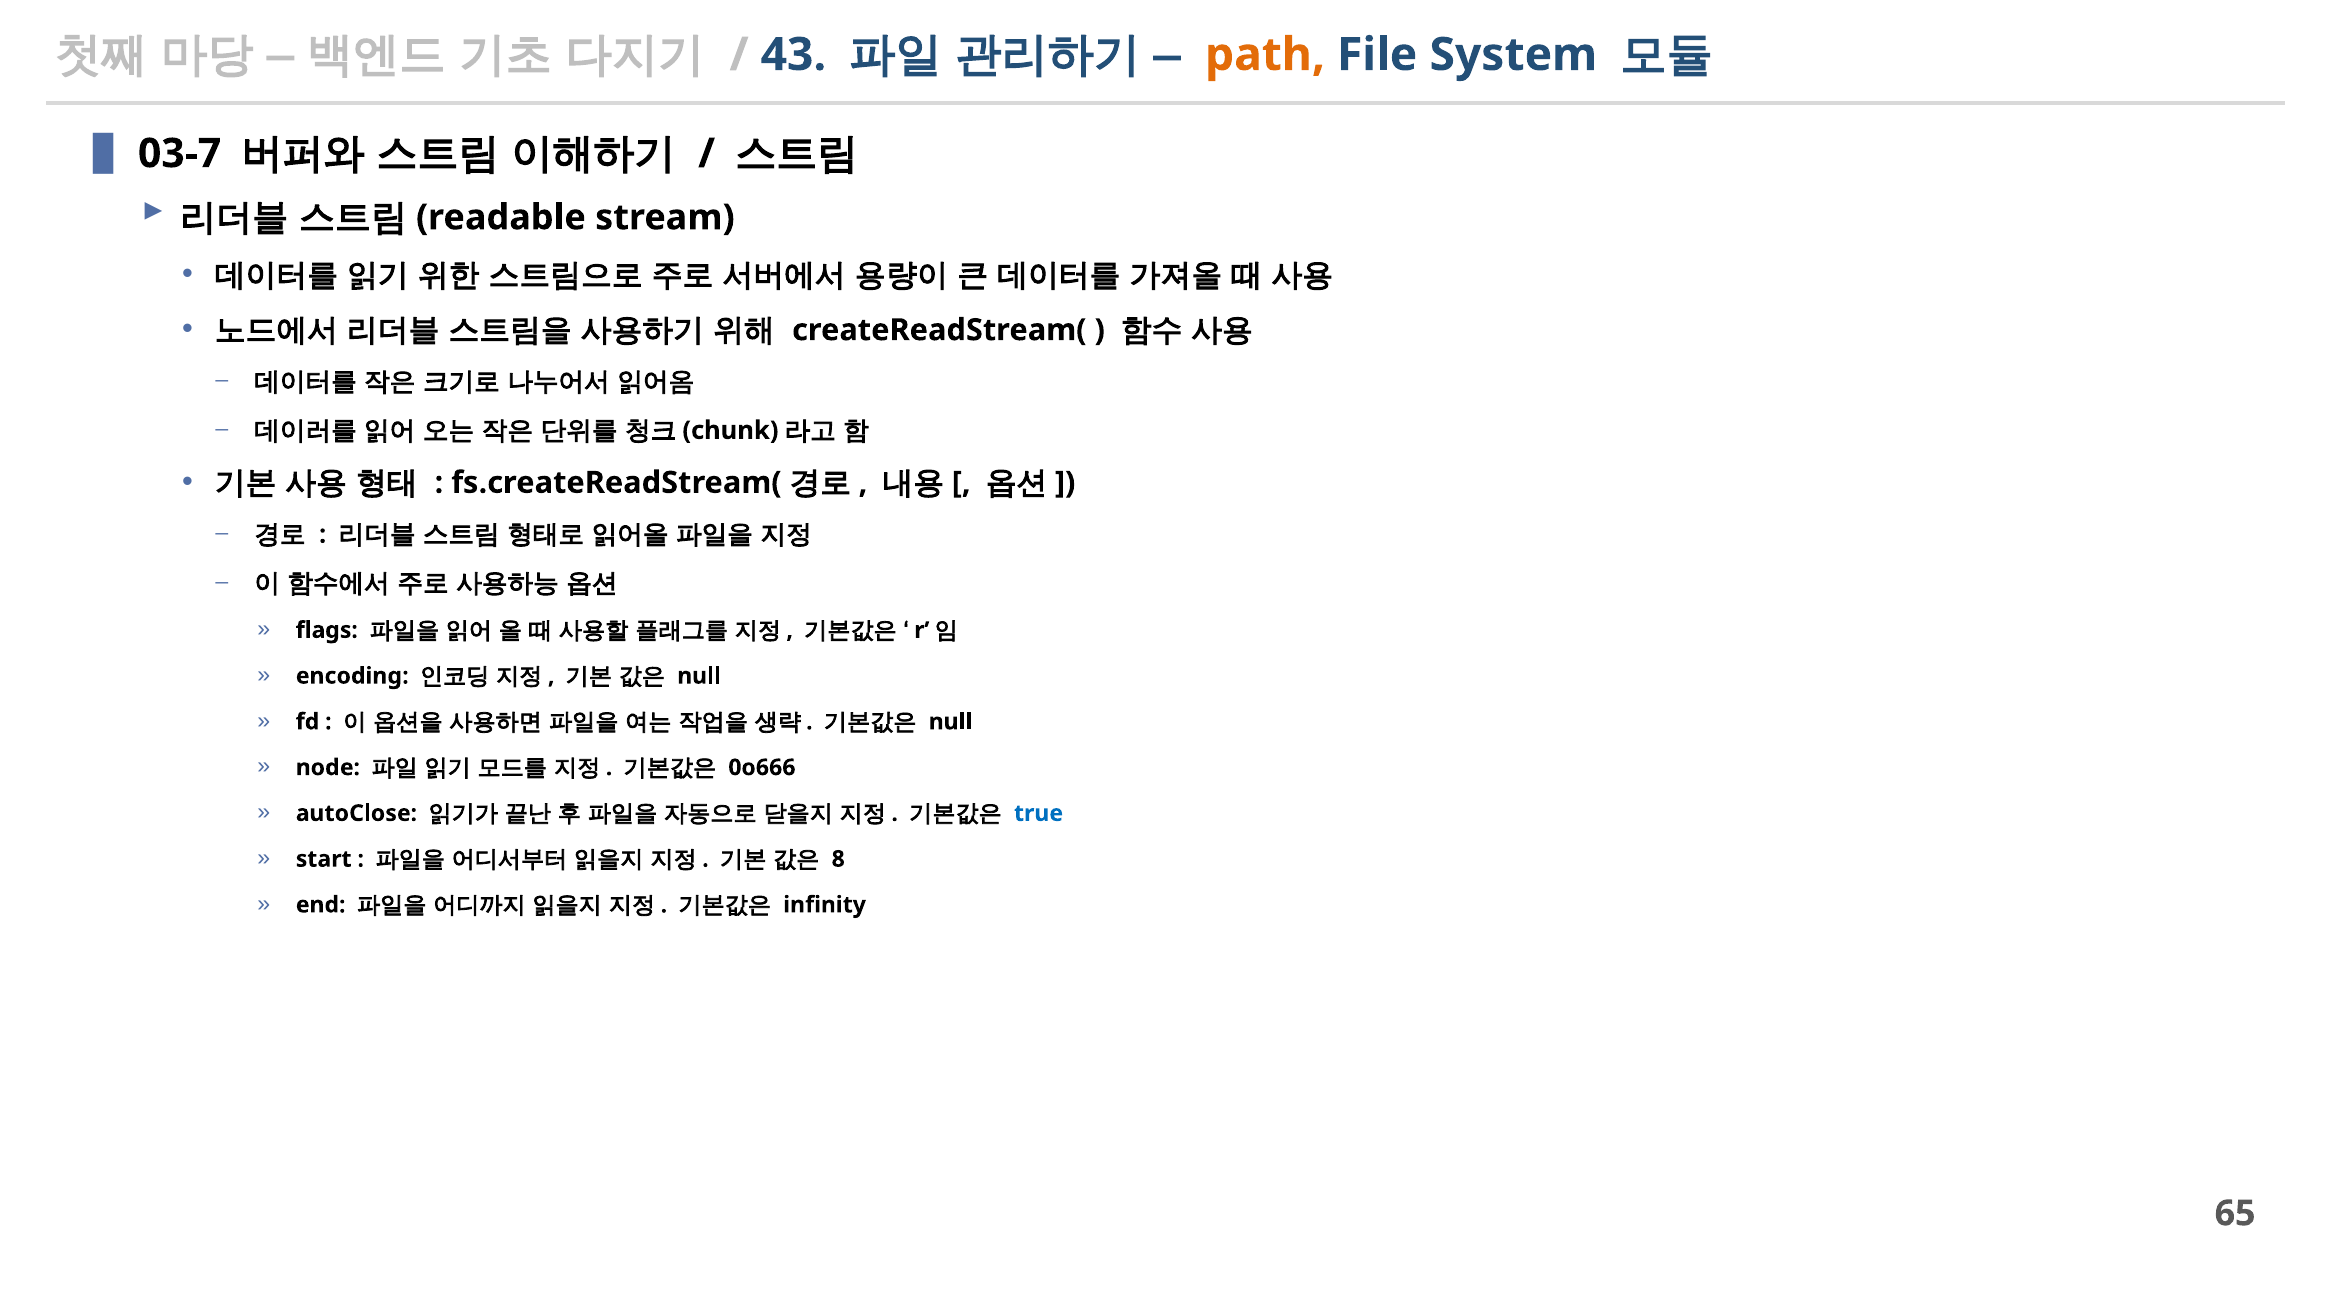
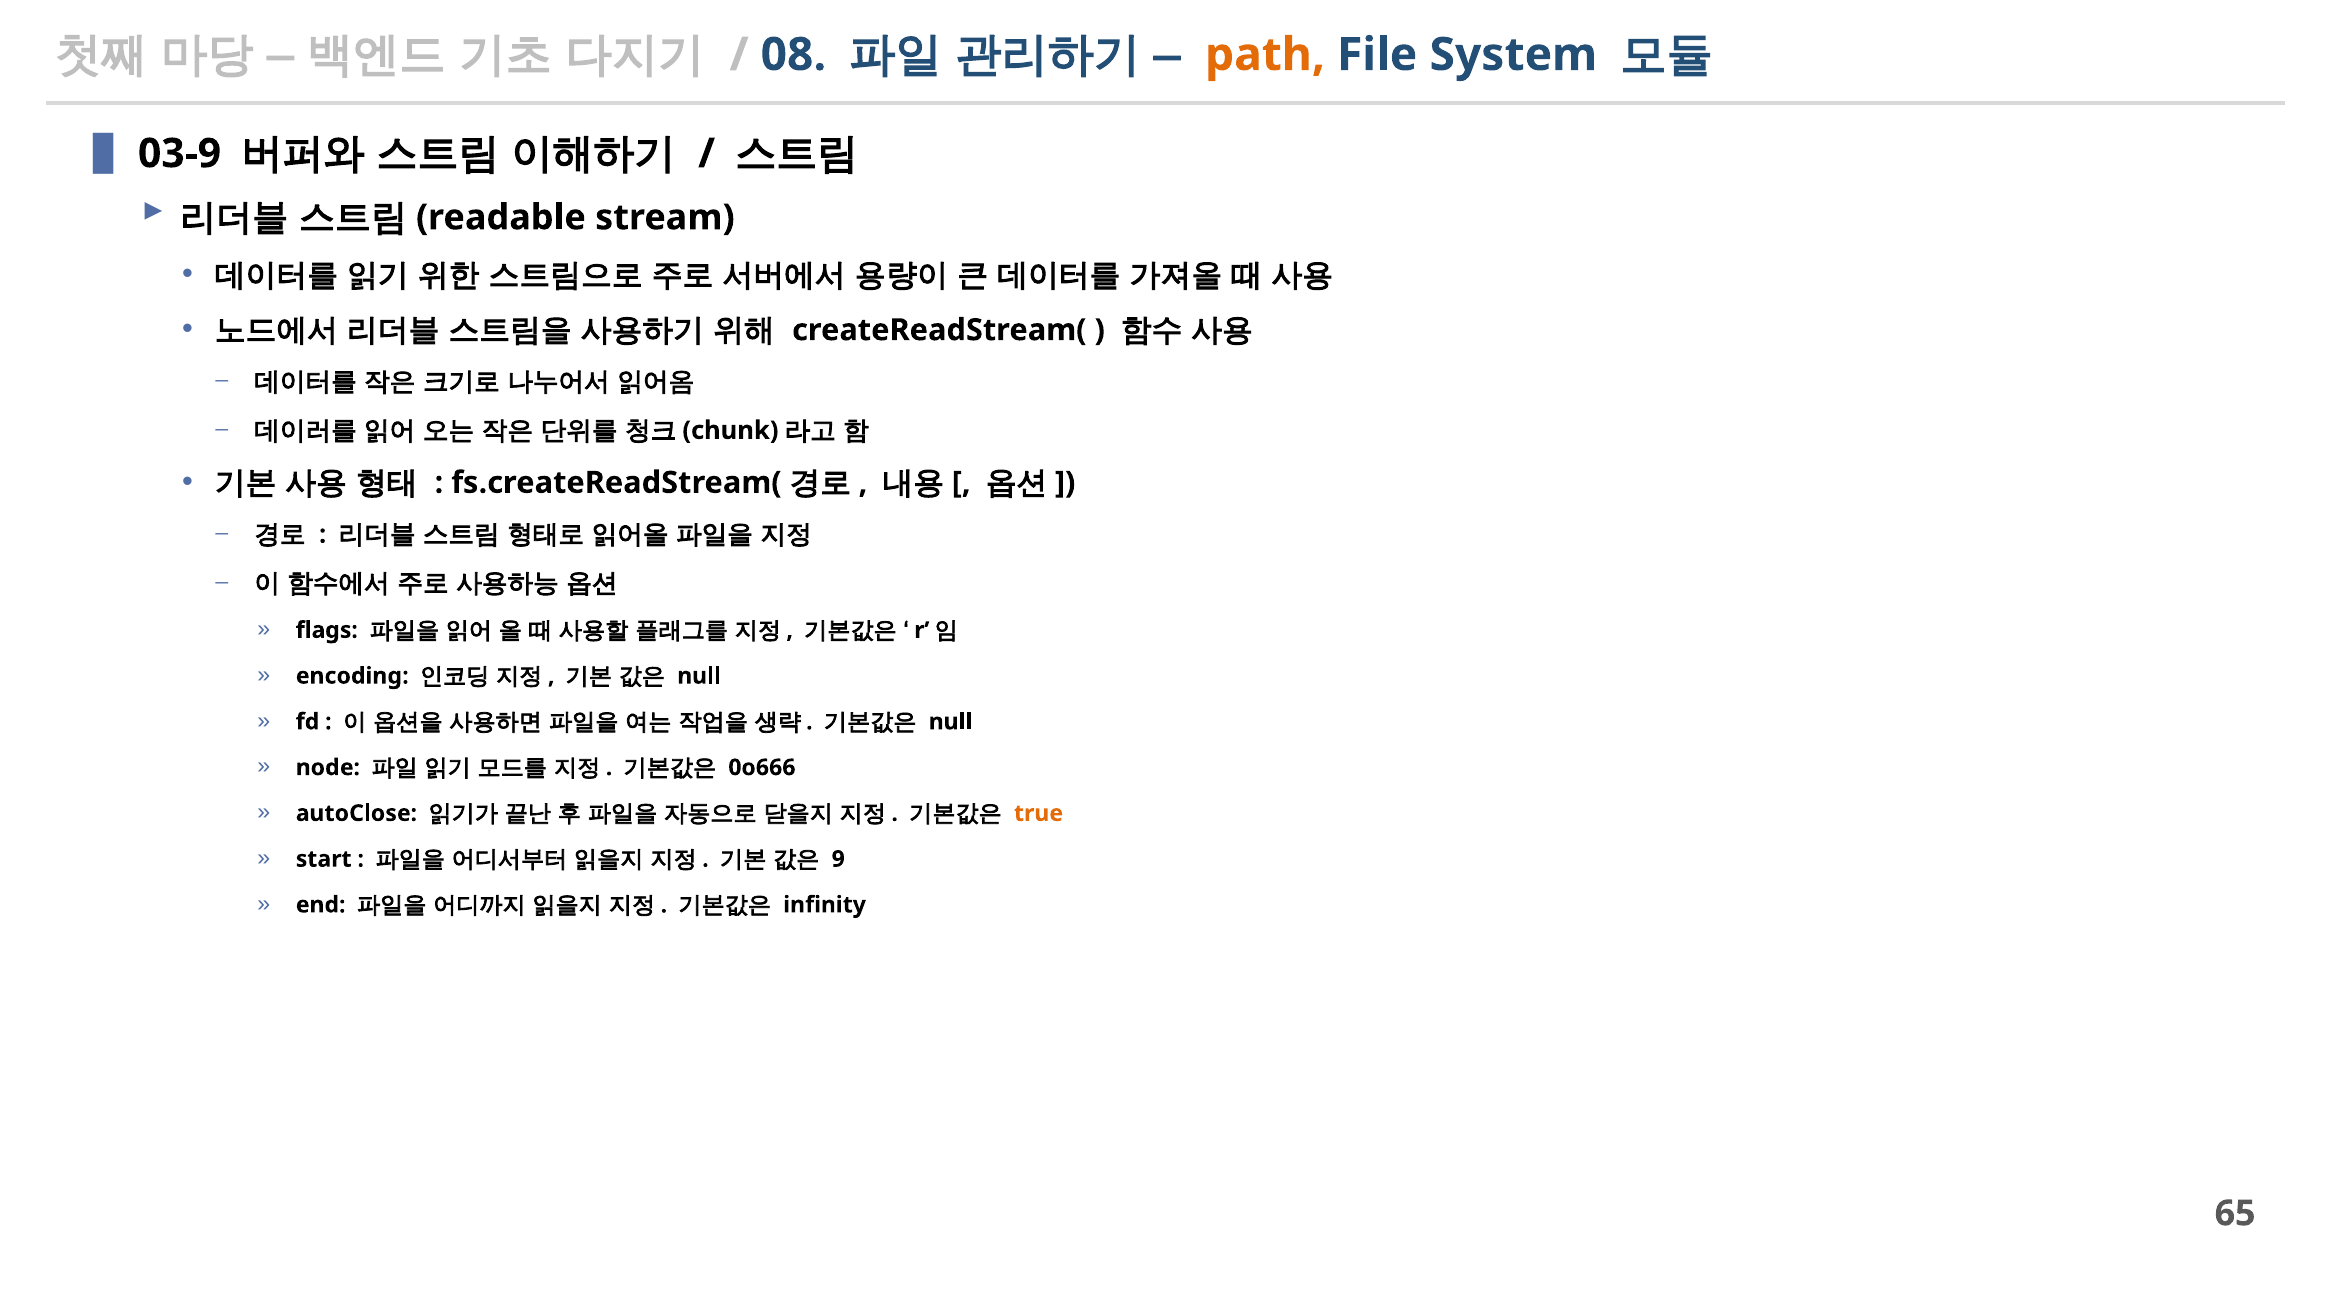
43: 43 -> 08 (793, 55)
03-7: 03-7 -> 03-9 (180, 154)
true colour: blue -> orange (1039, 814)
8: 8 -> 9 (838, 859)
